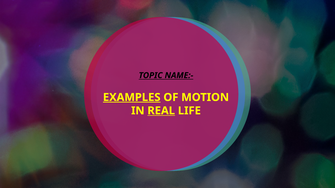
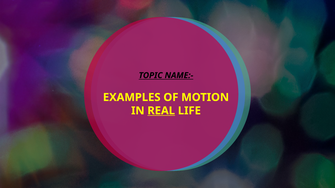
EXAMPLES underline: present -> none (132, 98)
